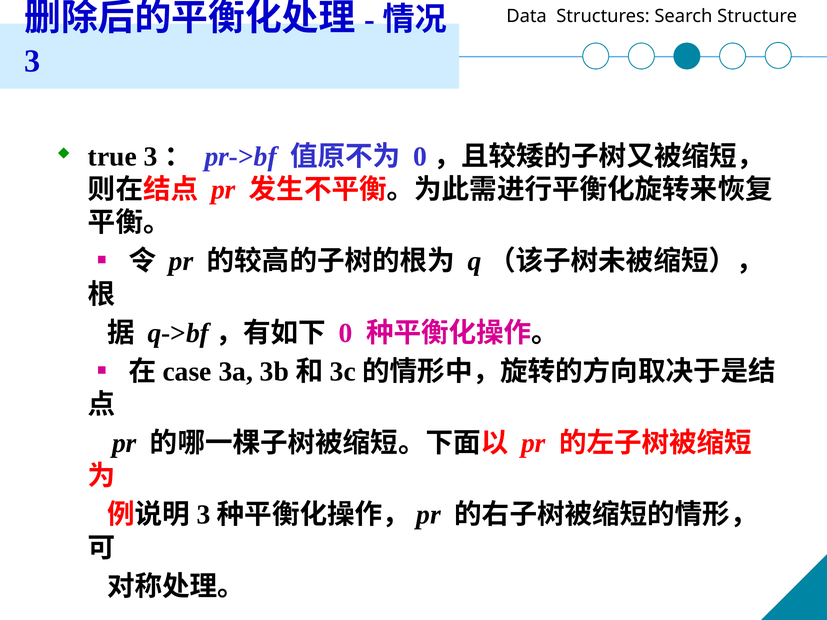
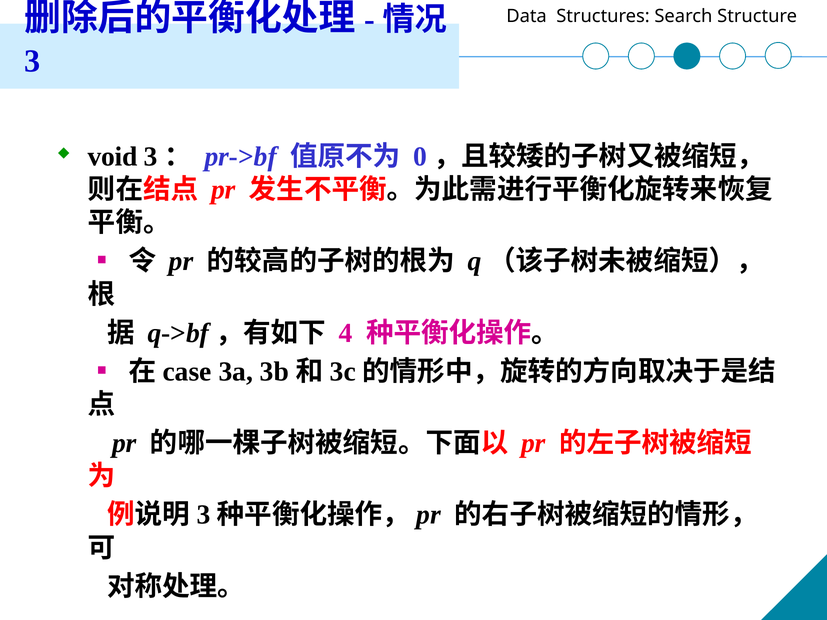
true: true -> void (113, 157)
0: 0 -> 4 (346, 333)
